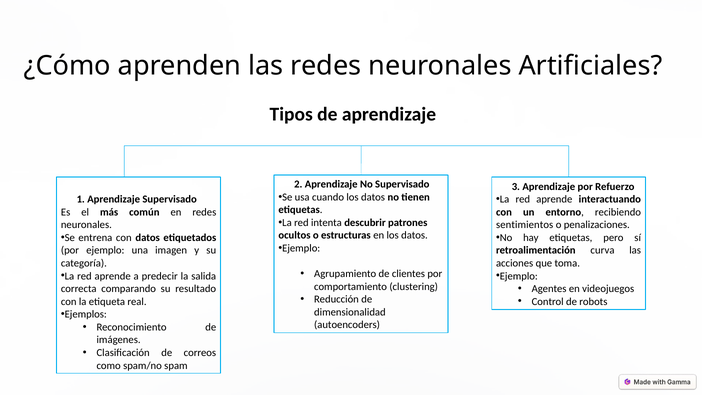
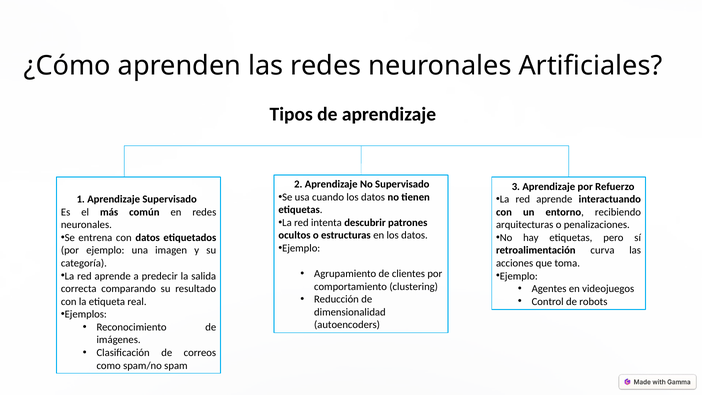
sentimientos: sentimientos -> arquitecturas (525, 225)
